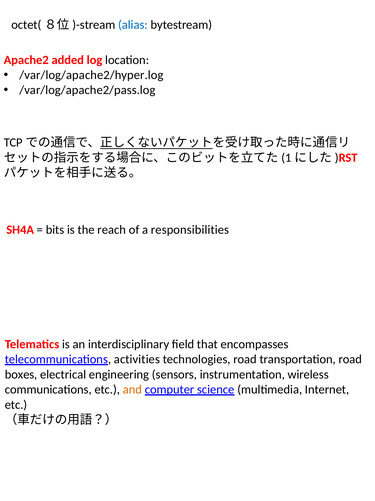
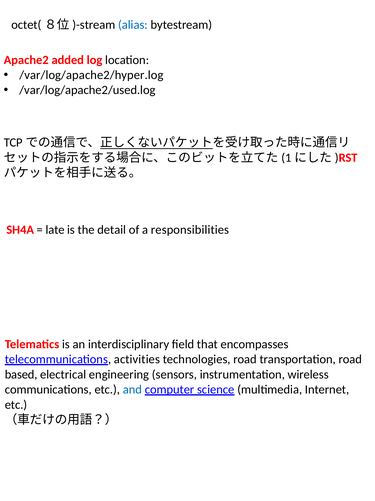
/var/log/apache2/pass.log: /var/log/apache2/pass.log -> /var/log/apache2/used.log (87, 90)
bits: bits -> late (55, 229)
reach: reach -> detail (112, 229)
boxes: boxes -> based (21, 374)
and colour: orange -> blue (132, 389)
